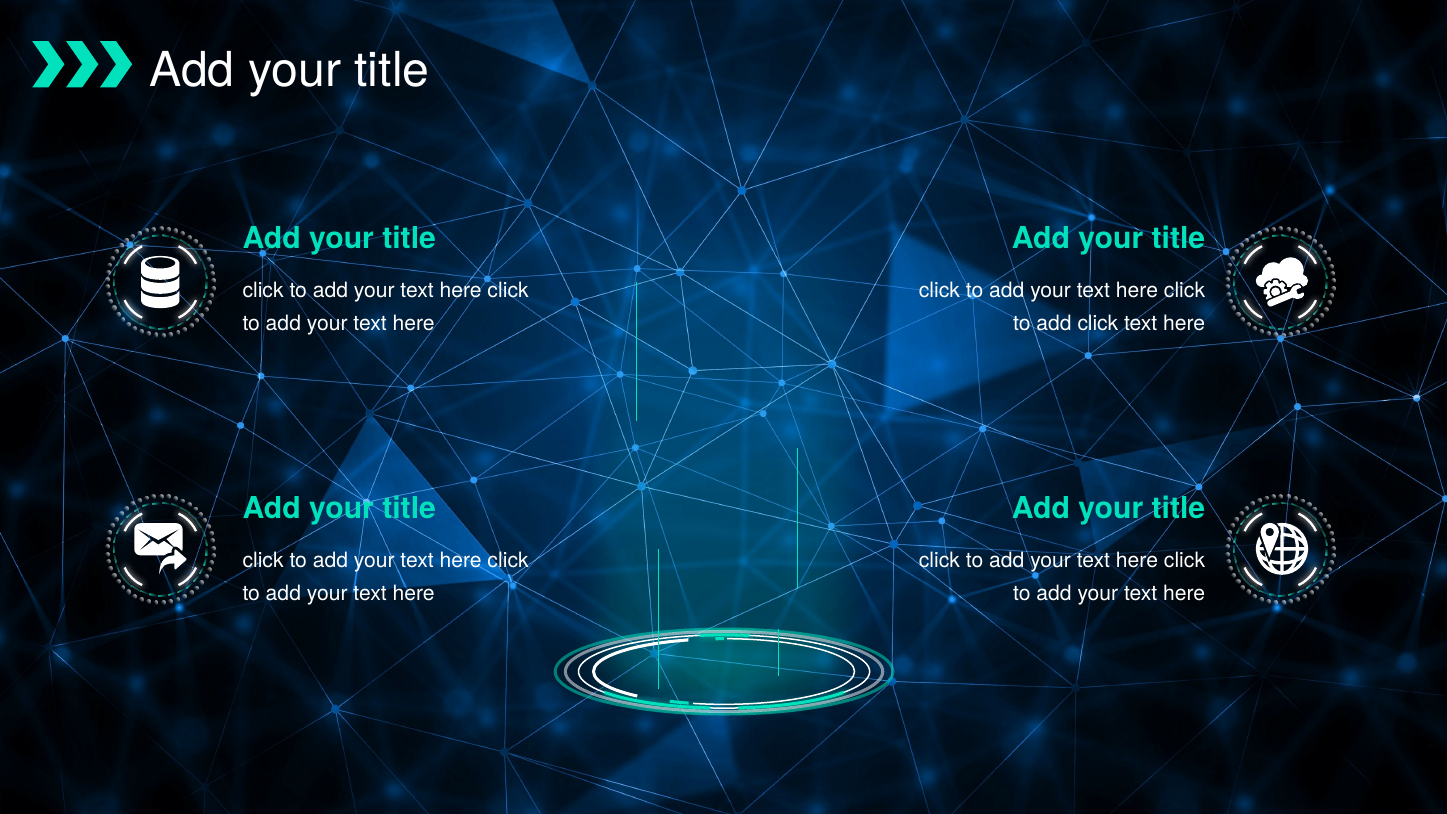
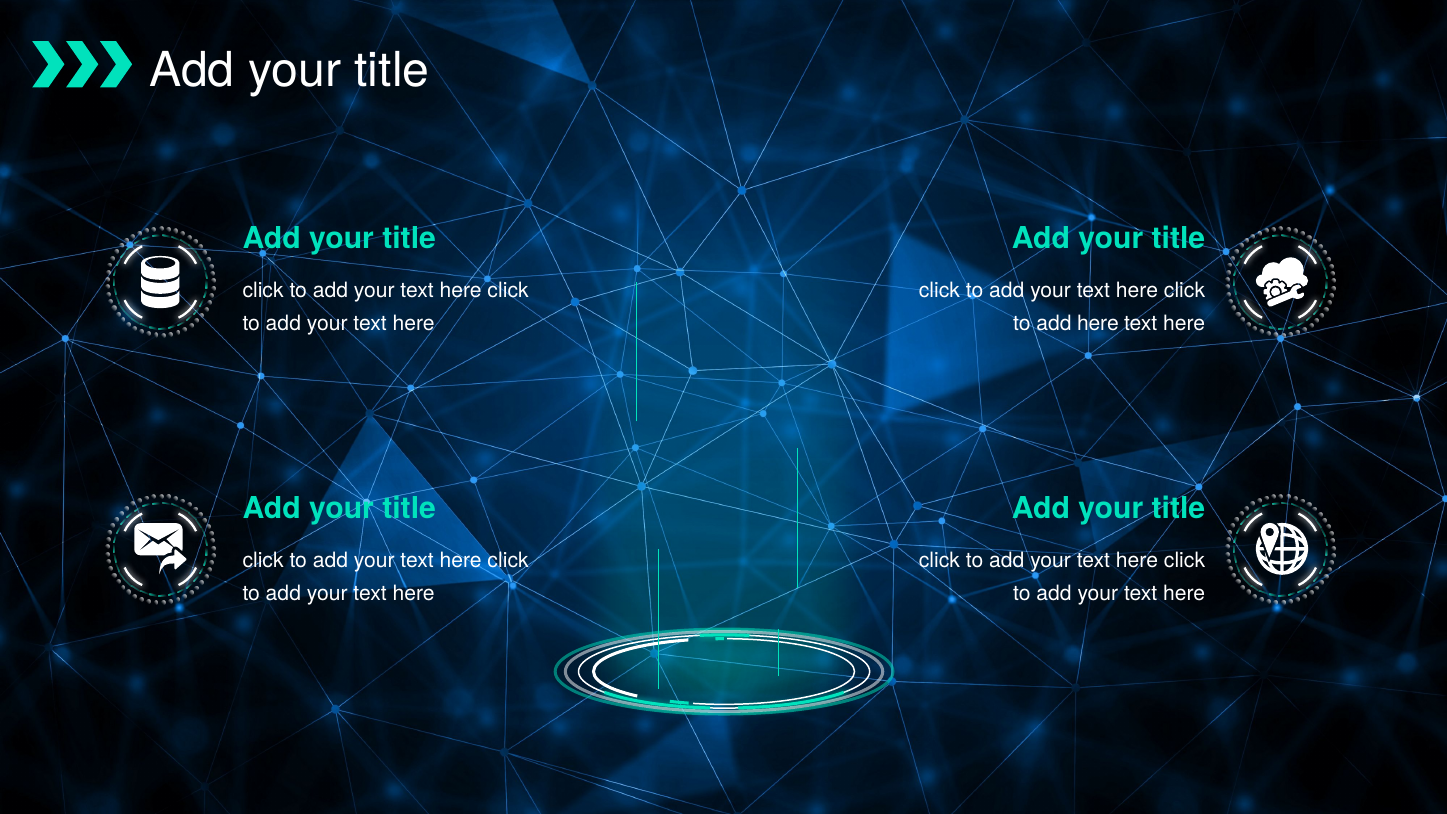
add click: click -> here (1098, 324)
